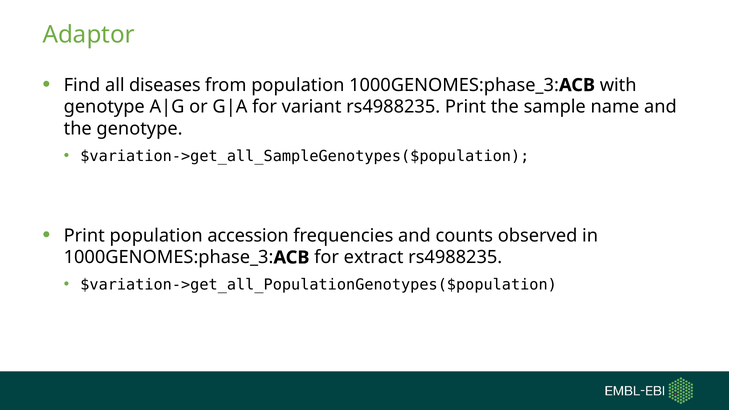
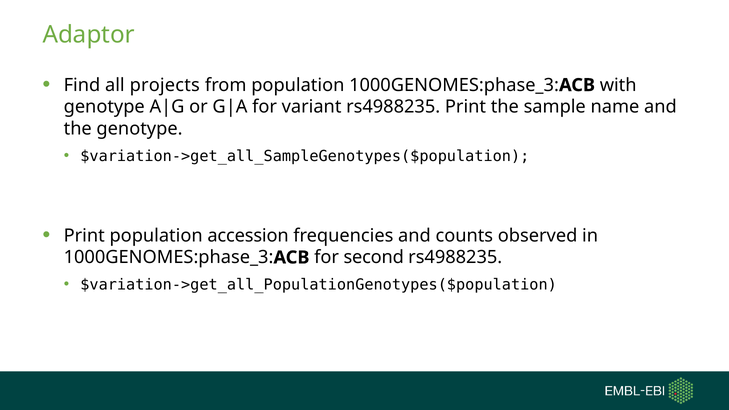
diseases: diseases -> projects (165, 85)
extract: extract -> second (374, 258)
